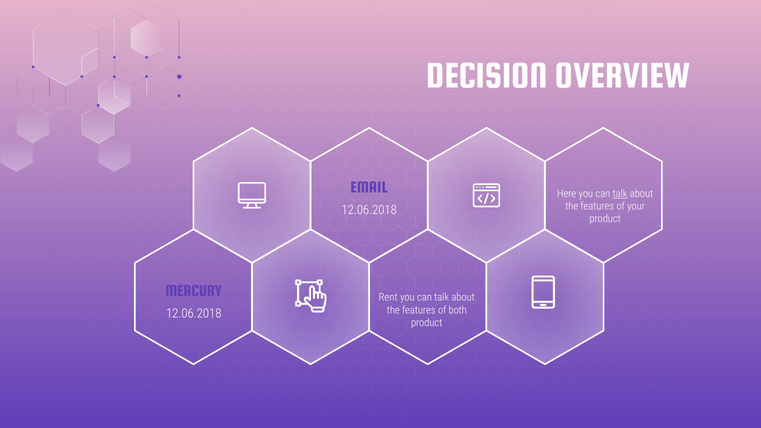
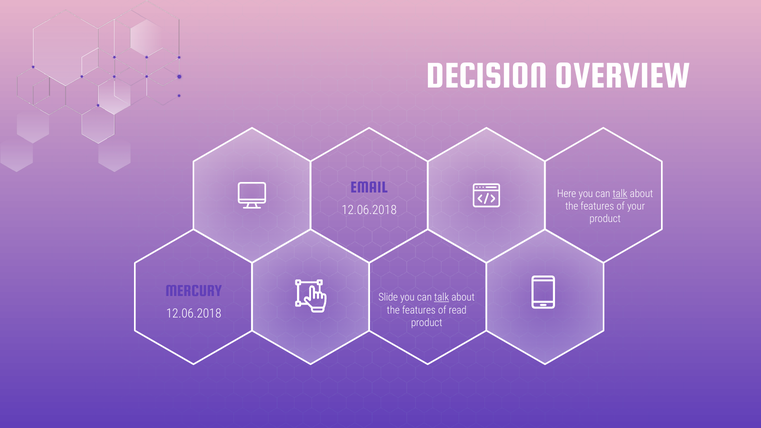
Rent: Rent -> Slide (388, 297)
talk underline: none -> present (442, 297)
both: both -> read (458, 310)
